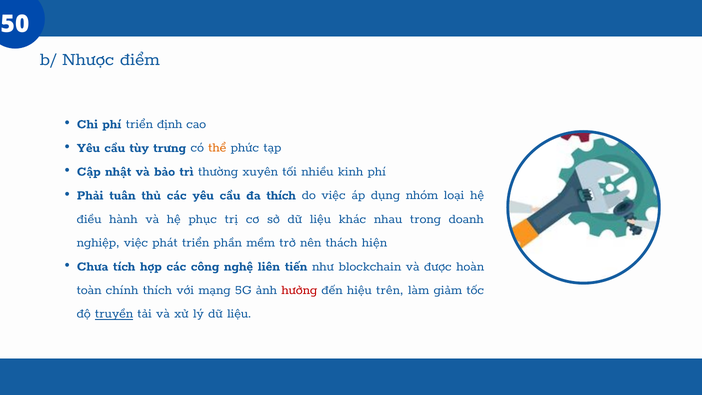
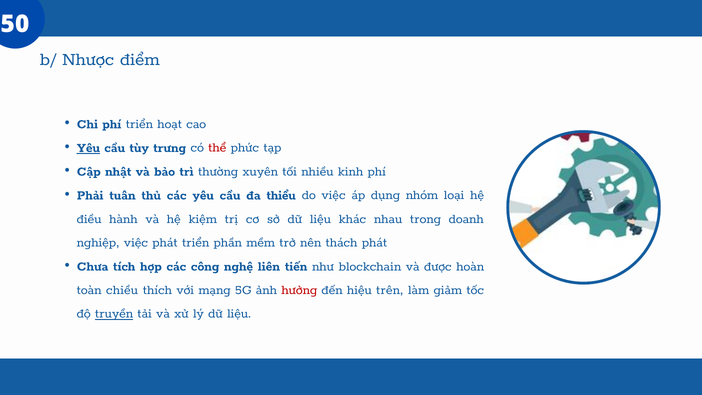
định: định -> hoạt (170, 124)
Yêu underline: none -> present (88, 147)
thể colour: orange -> red (217, 147)
đa thích: thích -> thiểu (281, 195)
phục: phục -> kiệm (203, 218)
thách hiện: hiện -> phát (374, 242)
chính: chính -> chiều (122, 290)
